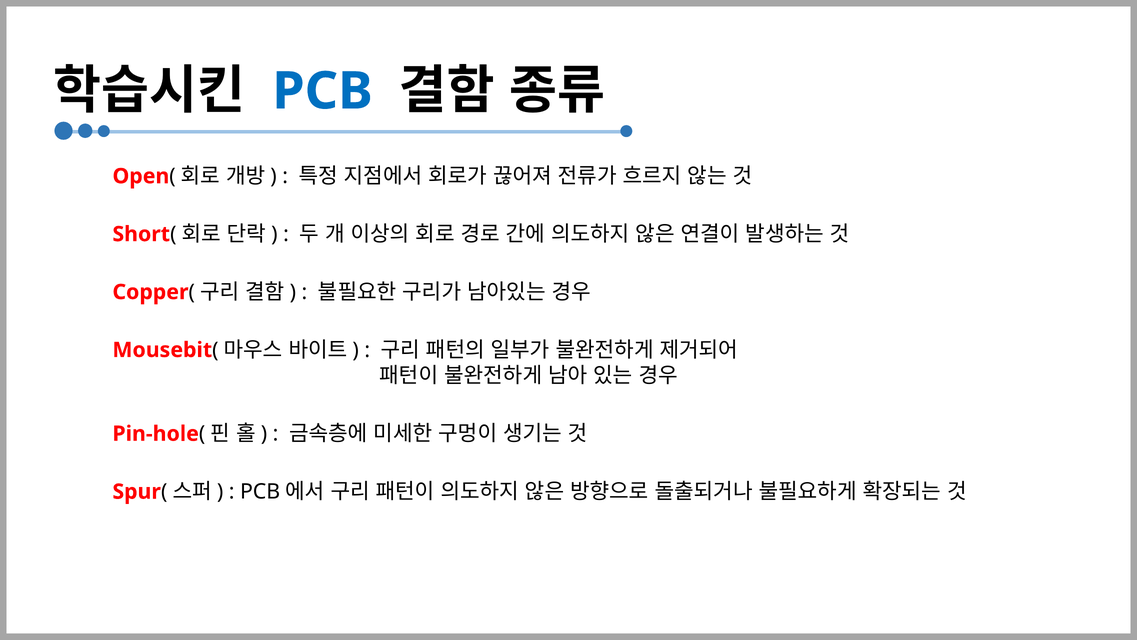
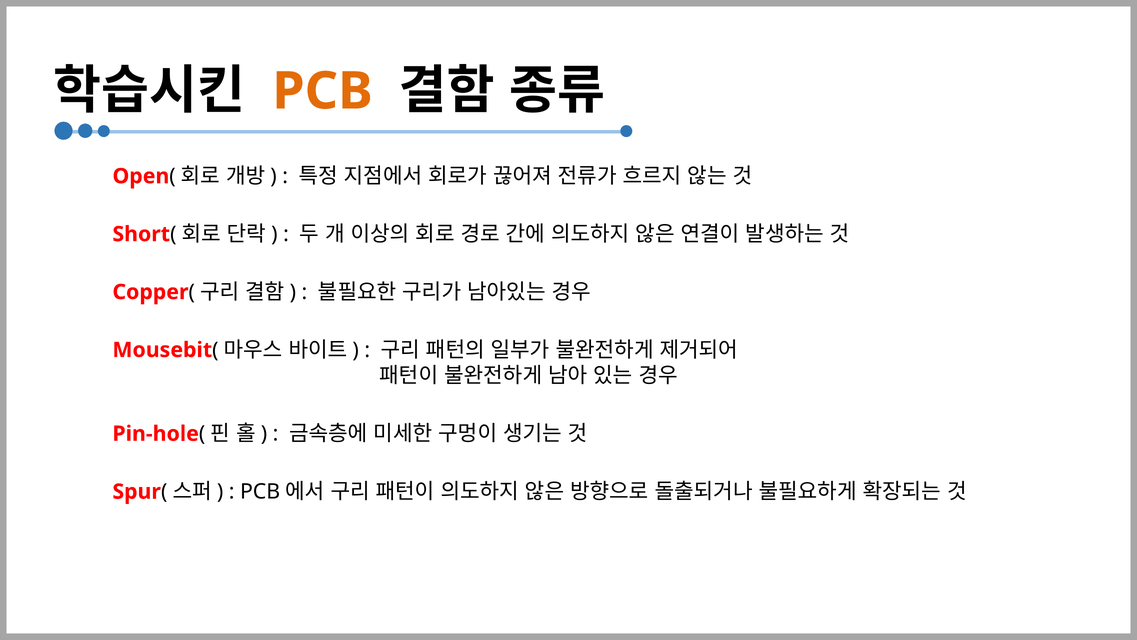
PCB colour: blue -> orange (323, 91)
